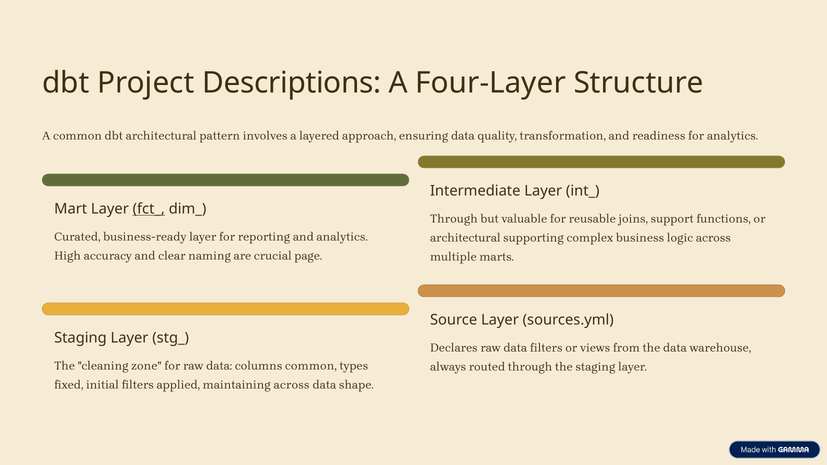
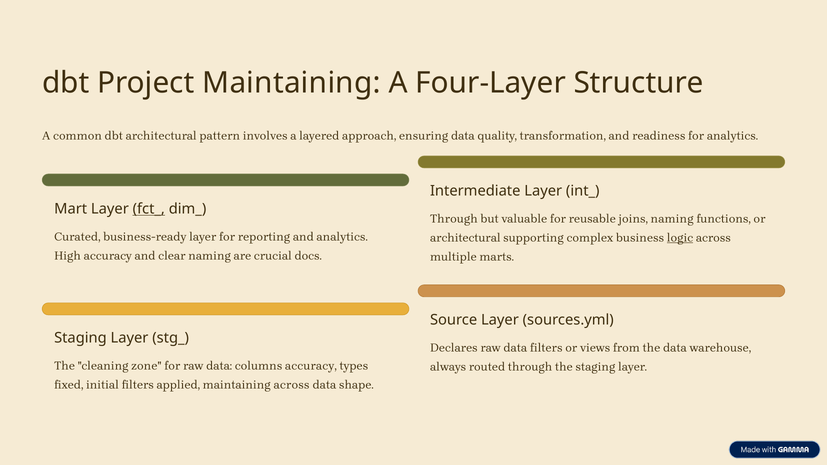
Project Descriptions: Descriptions -> Maintaining (291, 83)
joins support: support -> naming (672, 219)
logic underline: none -> present (680, 238)
page: page -> docs (308, 256)
columns common: common -> accuracy (311, 366)
